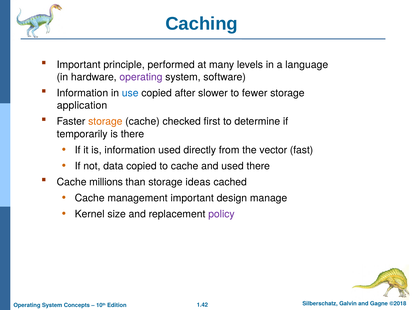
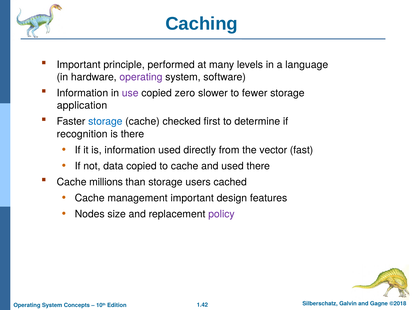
use colour: blue -> purple (130, 93)
after: after -> zero (185, 93)
storage colour: orange -> blue (105, 121)
temporarily: temporarily -> recognition (82, 134)
ideas: ideas -> users (198, 182)
manage: manage -> features (269, 198)
Kernel: Kernel -> Nodes (90, 214)
